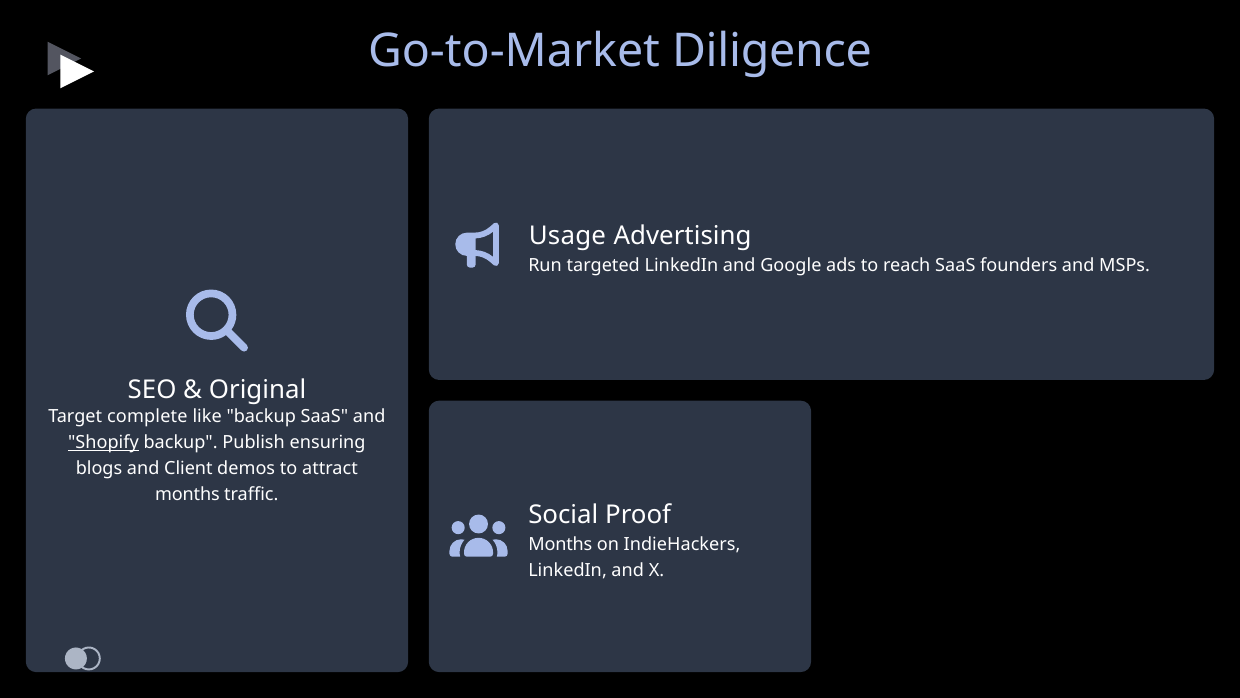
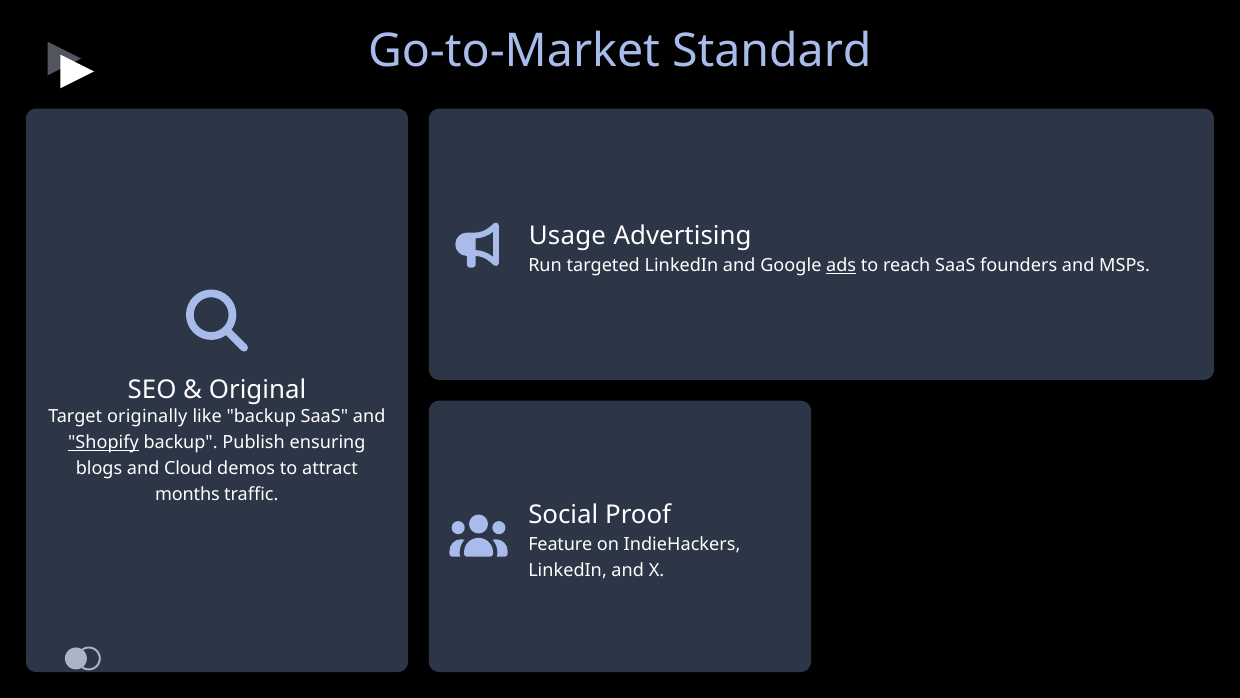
Diligence: Diligence -> Standard (772, 51)
ads underline: none -> present (841, 266)
complete: complete -> originally (147, 416)
Client: Client -> Cloud (188, 469)
Months: Months -> Feature (560, 545)
